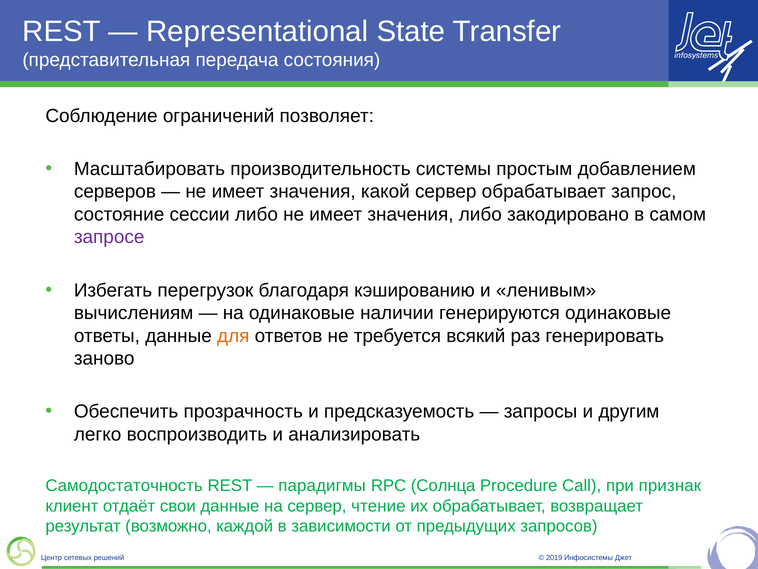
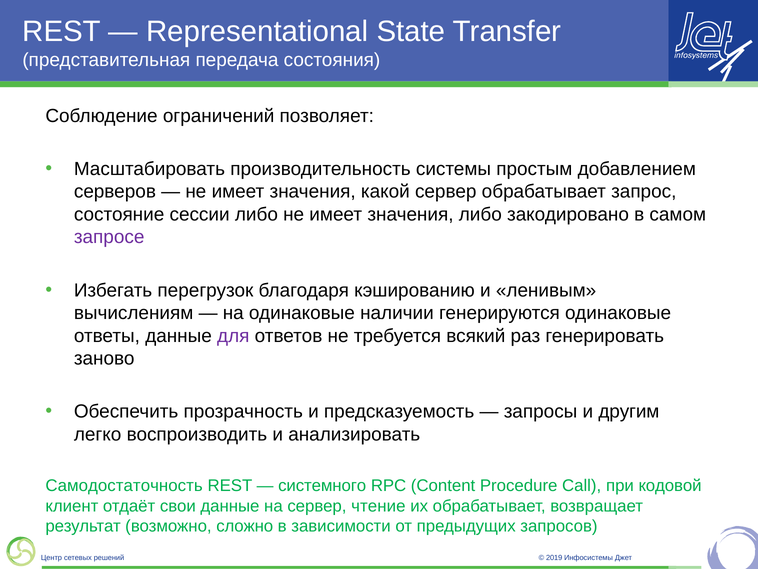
для colour: orange -> purple (233, 336)
парадигмы: парадигмы -> системного (322, 485)
Солнца: Солнца -> Content (443, 485)
признак: признак -> кодовой (670, 485)
каждой: каждой -> сложно (245, 526)
